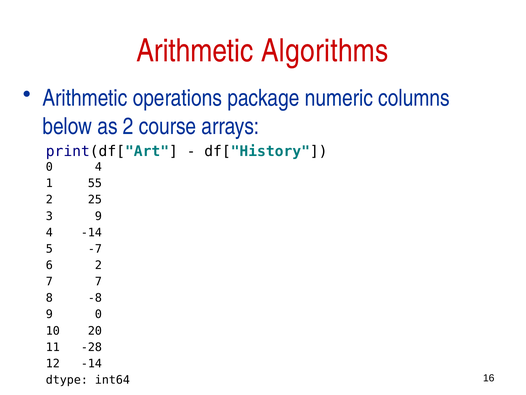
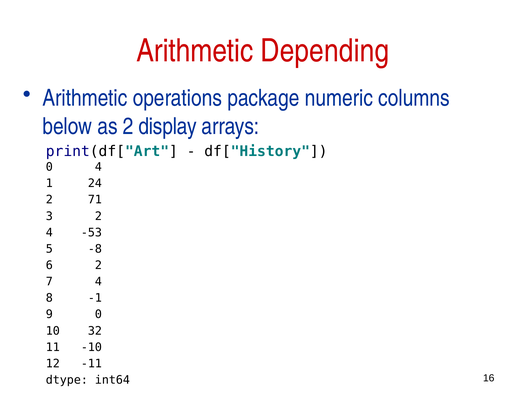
Algorithms: Algorithms -> Depending (325, 51)
course: course -> display (168, 126)
55: 55 -> 24 (95, 183)
25: 25 -> 71 (95, 200)
3 9: 9 -> 2 (98, 216)
4 -14: -14 -> -53 (91, 232)
-7: -7 -> -8 (95, 249)
7 7: 7 -> 4 (98, 281)
-8: -8 -> -1 (95, 298)
20: 20 -> 32 (95, 330)
-28: -28 -> -10 (91, 347)
12 -14: -14 -> -11 (91, 363)
